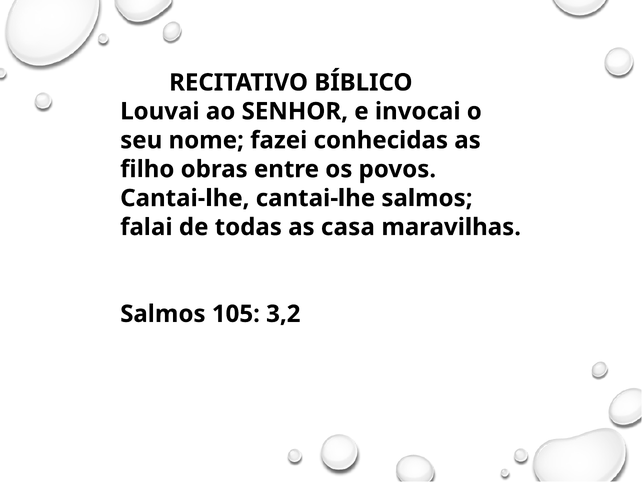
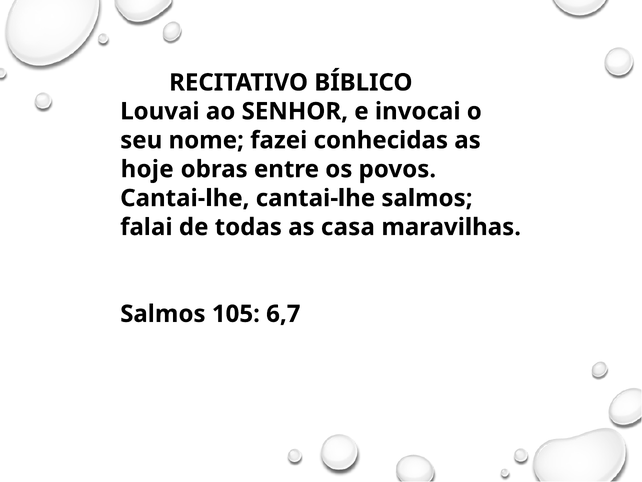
filho: filho -> hoje (147, 169)
3,2: 3,2 -> 6,7 (283, 314)
